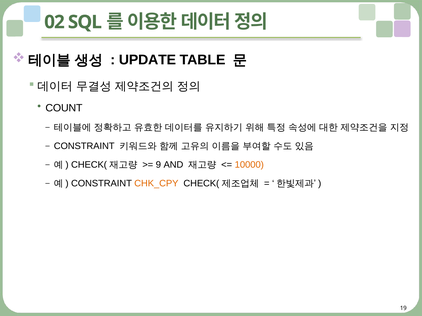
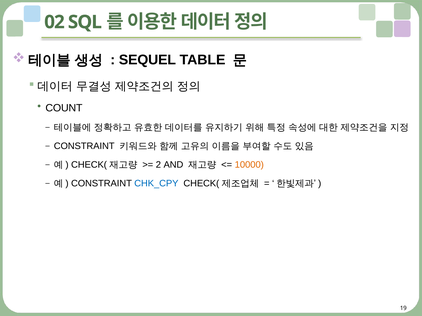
UPDATE: UPDATE -> SEQUEL (147, 60)
9: 9 -> 2 (158, 165)
CHK_CPY colour: orange -> blue (156, 184)
